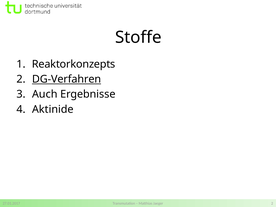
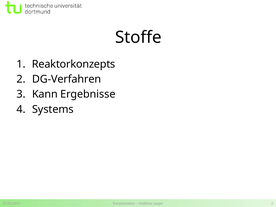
DG-Verfahren underline: present -> none (67, 79)
Auch: Auch -> Kann (45, 94)
Aktinide: Aktinide -> Systems (53, 109)
